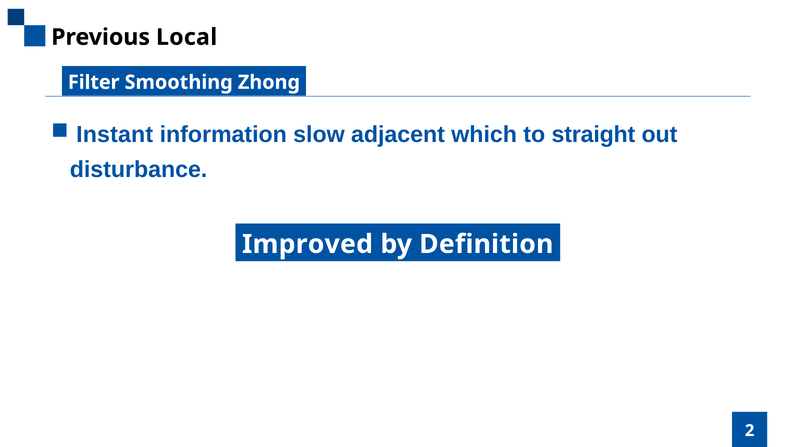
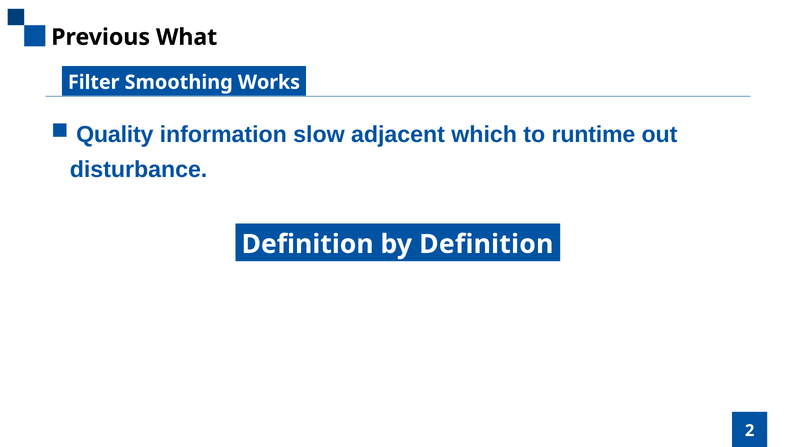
Local: Local -> What (187, 37)
Zhong: Zhong -> Works (269, 82)
Instant: Instant -> Quality (115, 135)
straight: straight -> runtime (593, 135)
Improved: Improved -> Definition (308, 244)
